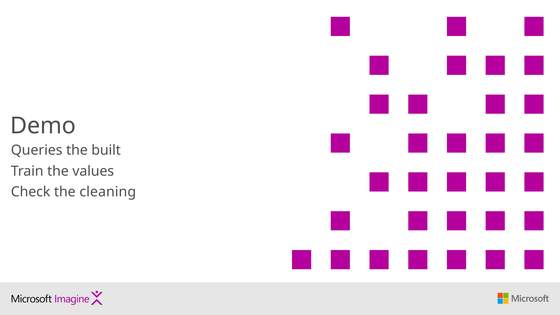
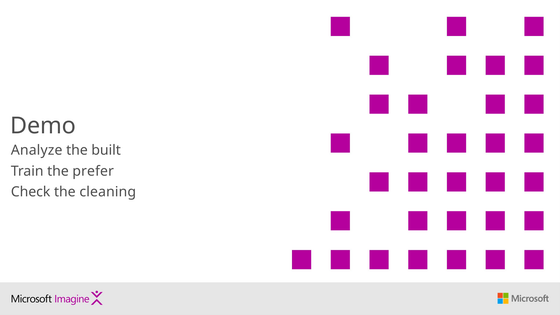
Queries: Queries -> Analyze (37, 150)
values: values -> prefer (93, 171)
